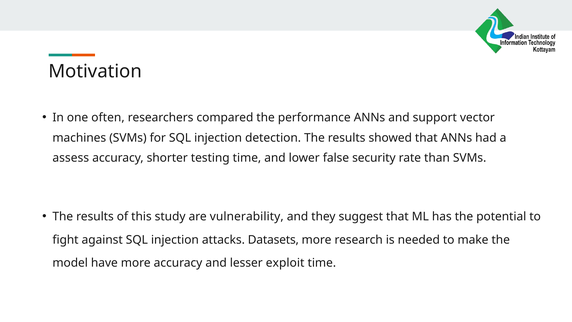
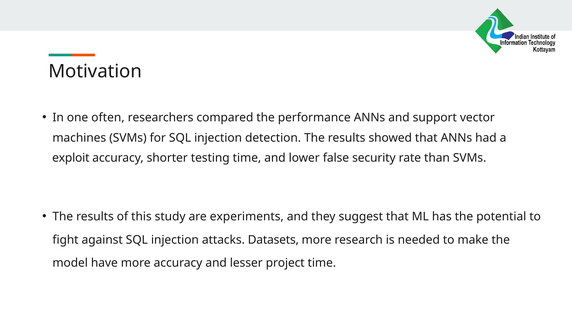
assess: assess -> exploit (71, 158)
vulnerability: vulnerability -> experiments (247, 216)
exploit: exploit -> project (285, 263)
